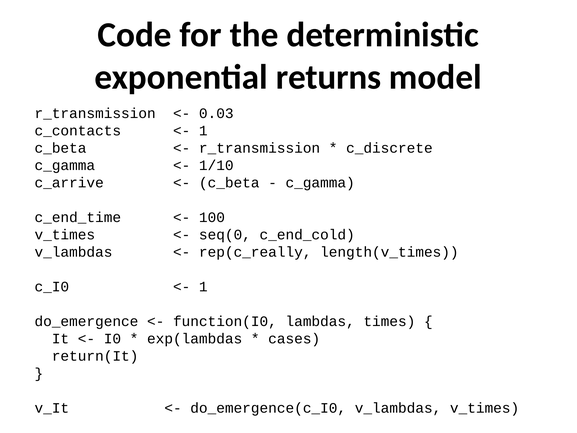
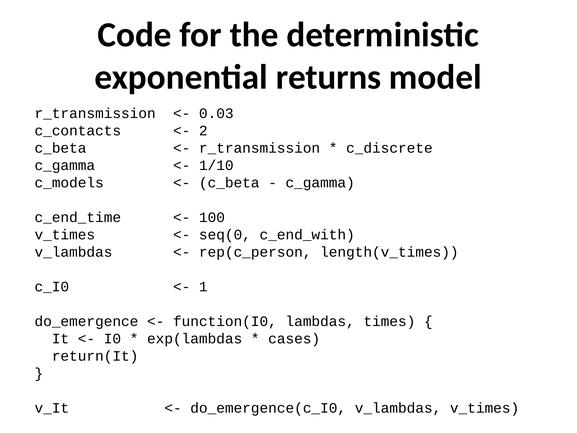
1: 1 -> 2 (203, 131)
c_arrive: c_arrive -> c_models (69, 183)
c_end_cold: c_end_cold -> c_end_with (307, 235)
rep(c_really: rep(c_really -> rep(c_person (255, 252)
